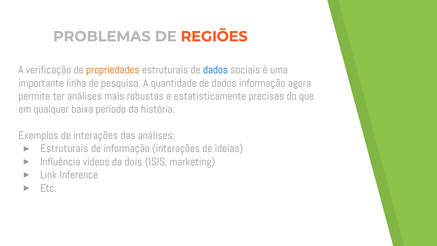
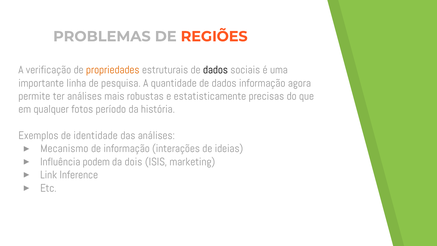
dados colour: blue -> black (215, 70)
baixa: baixa -> fotos (82, 109)
de interações: interações -> identidade (96, 135)
Estruturais: Estruturais -> Mecanismo (64, 149)
vídeos: vídeos -> podem (96, 162)
